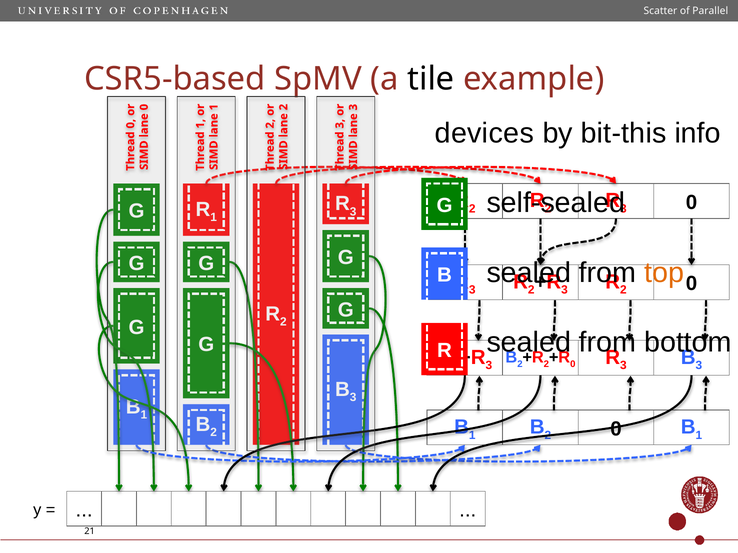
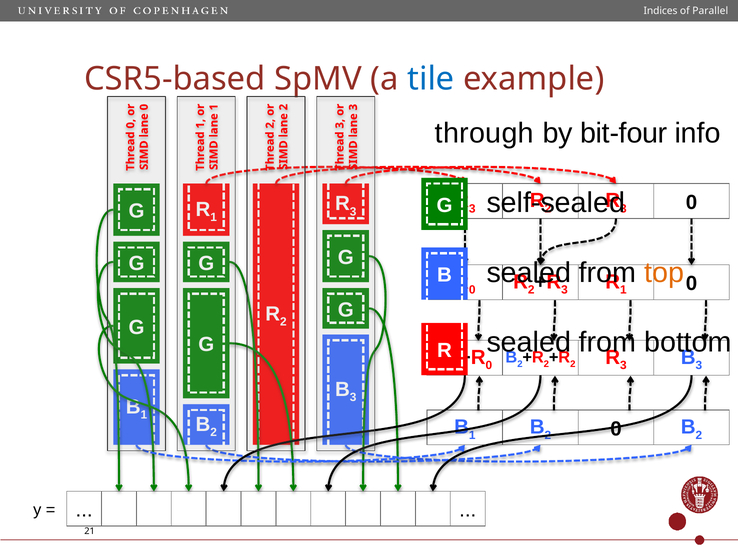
Scatter: Scatter -> Indices (661, 11)
tile colour: black -> blue (431, 79)
devices: devices -> through (484, 133)
bit-this: bit-this -> bit-four (624, 133)
2: 2 -> 3 (472, 209)
3: 3 -> 0 (472, 290)
2: 2 -> 1 (623, 290)
3: 3 -> 0 (489, 366)
0: 0 -> 2 (573, 364)
1: 1 -> 2 (699, 436)
